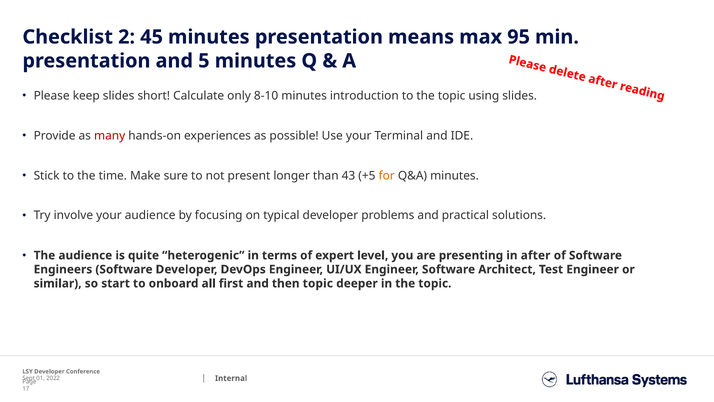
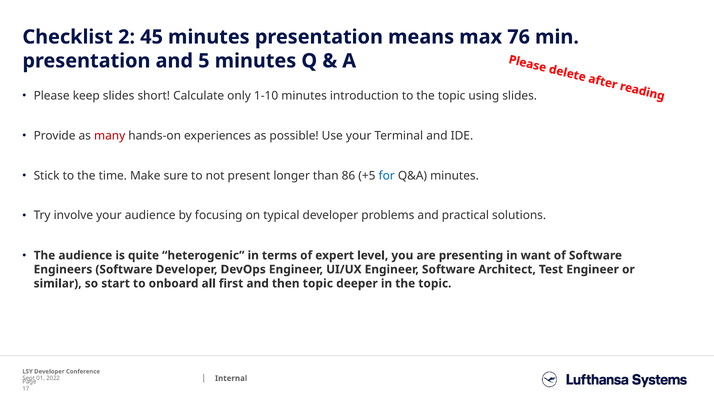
95: 95 -> 76 (519, 37)
8-10: 8-10 -> 1-10 (266, 96)
43: 43 -> 86 (349, 175)
for colour: orange -> blue (387, 175)
in after: after -> want (536, 255)
